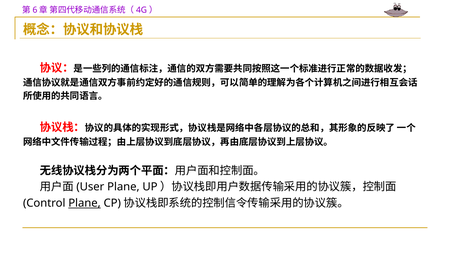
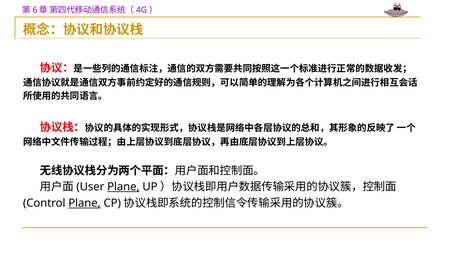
Plane underline: none -> present (123, 187)
